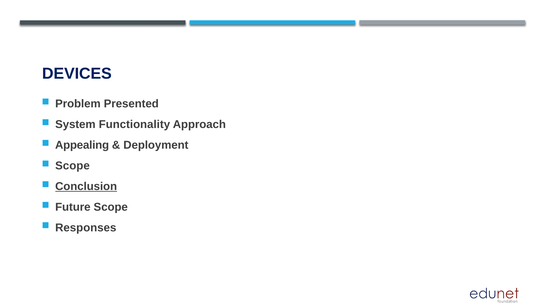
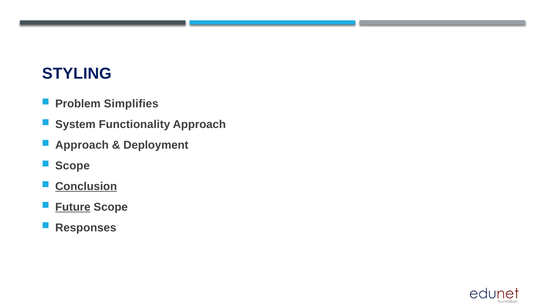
DEVICES: DEVICES -> STYLING (77, 74)
Presented: Presented -> Simplifies (131, 104)
Appealing: Appealing -> Approach (82, 145)
Future underline: none -> present (73, 207)
